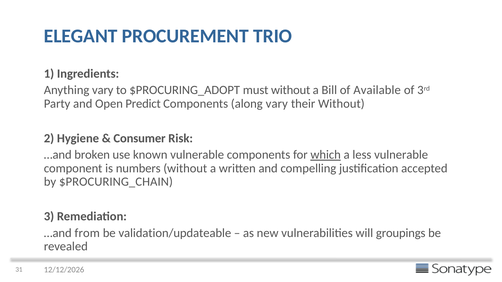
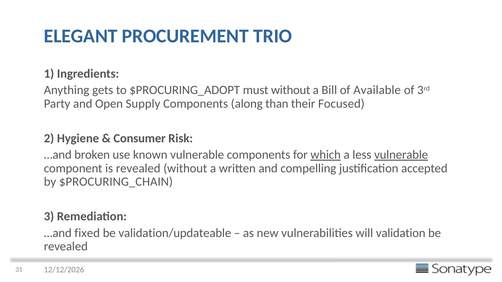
Anything vary: vary -> gets (103, 90)
Predict: Predict -> Supply (143, 104)
along vary: vary -> than (277, 104)
their Without: Without -> Focused (341, 104)
vulnerable underline: none -> present (401, 155)
is numbers: numbers -> revealed (138, 169)
from: from -> fixed (87, 233)
groupings: groupings -> validation (401, 233)
